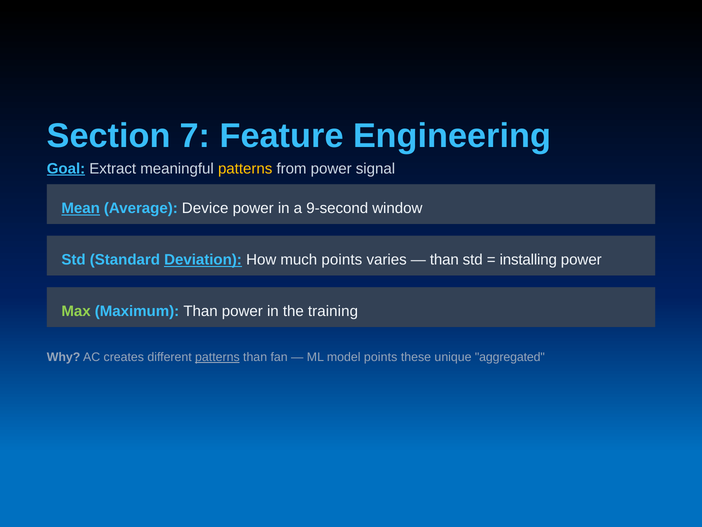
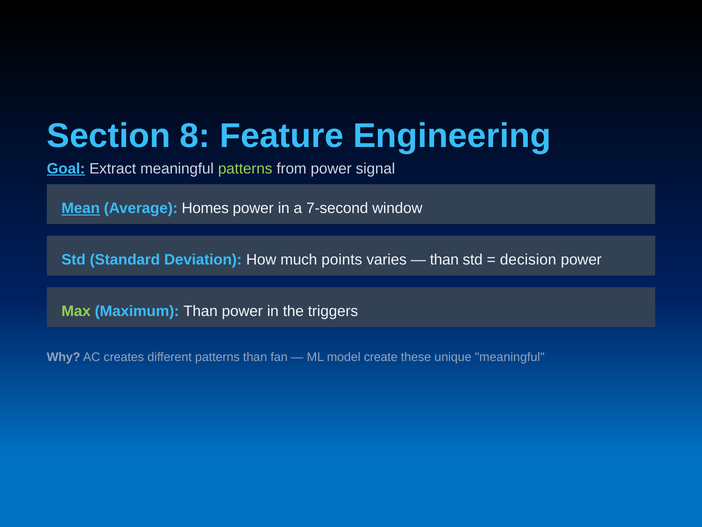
7: 7 -> 8 (195, 136)
patterns colour: yellow -> light green (245, 168)
Device: Device -> Homes (205, 208)
9-second: 9-second -> 7-second (337, 208)
Deviation underline: present -> none (203, 260)
installing: installing -> decision (528, 260)
training: training -> triggers (333, 311)
patterns underline: present -> none (217, 357)
model points: points -> create (381, 357)
unique aggregated: aggregated -> meaningful (510, 357)
